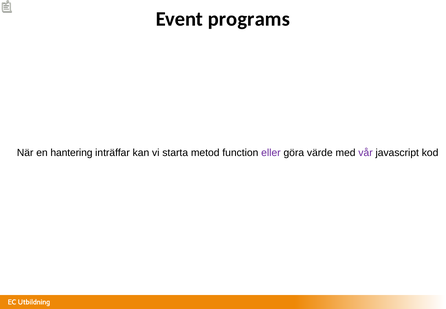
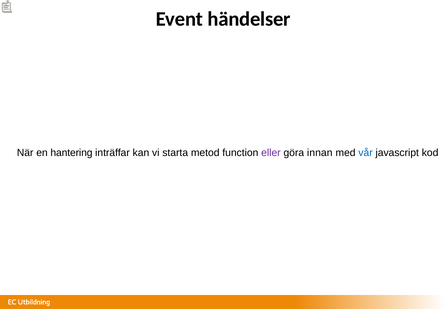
programs: programs -> händelser (249, 19)
värde: värde -> innan (320, 153)
vår colour: purple -> blue (366, 153)
